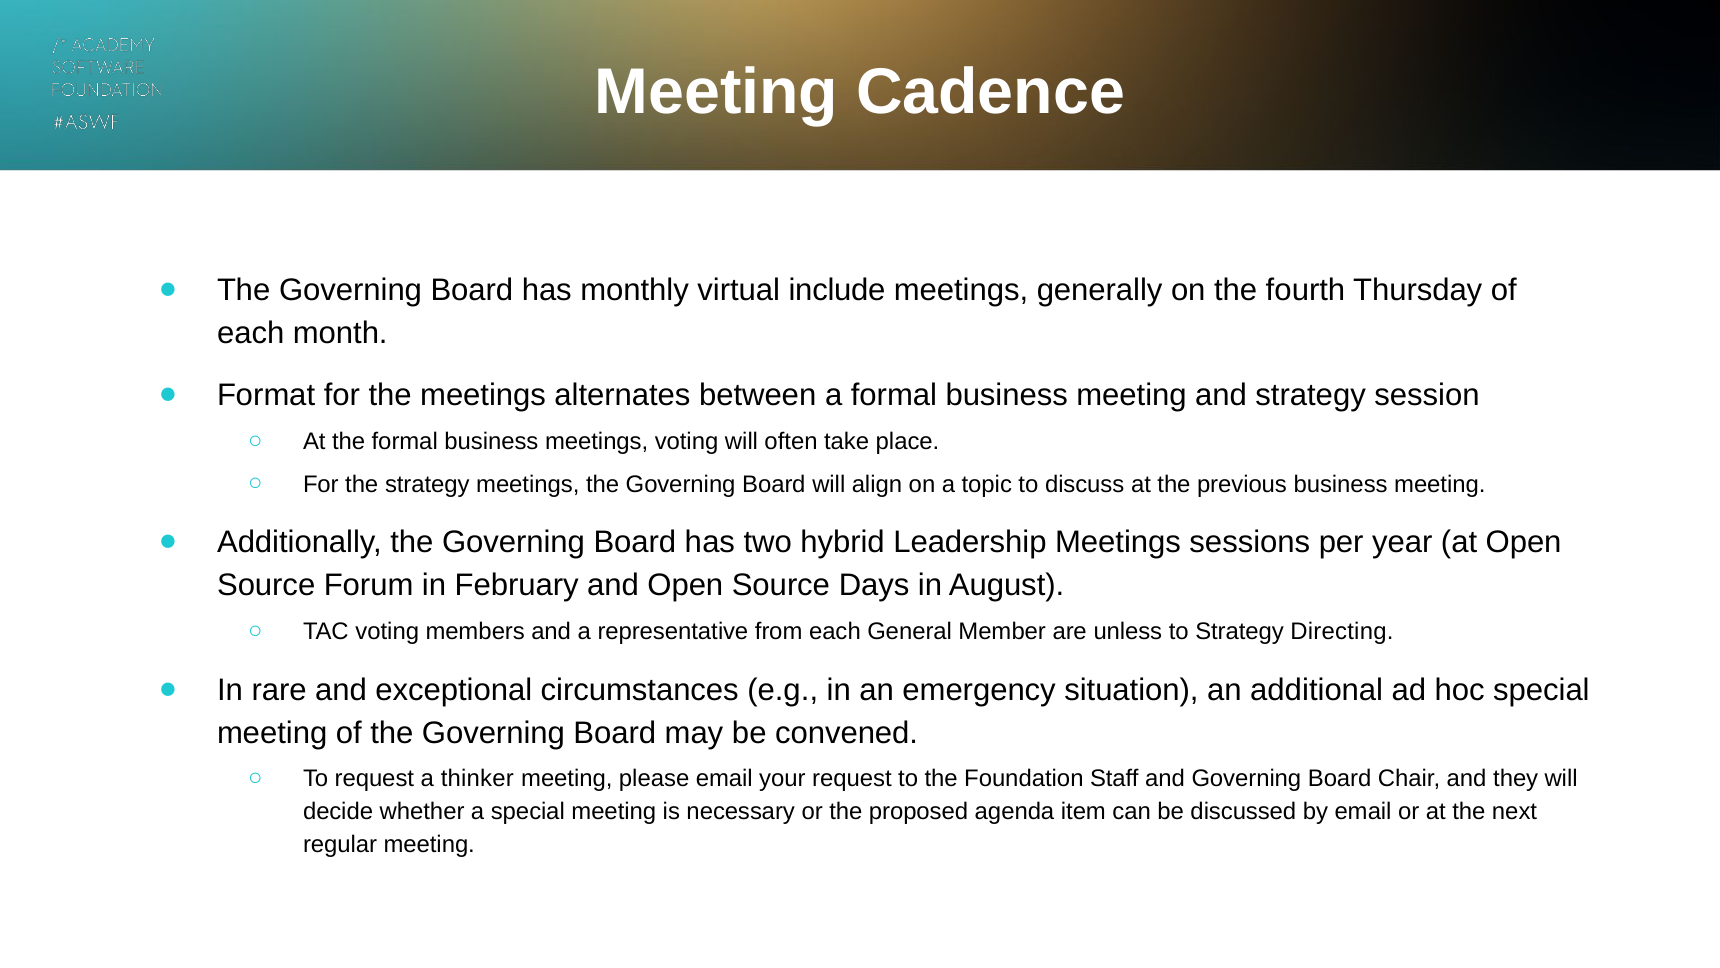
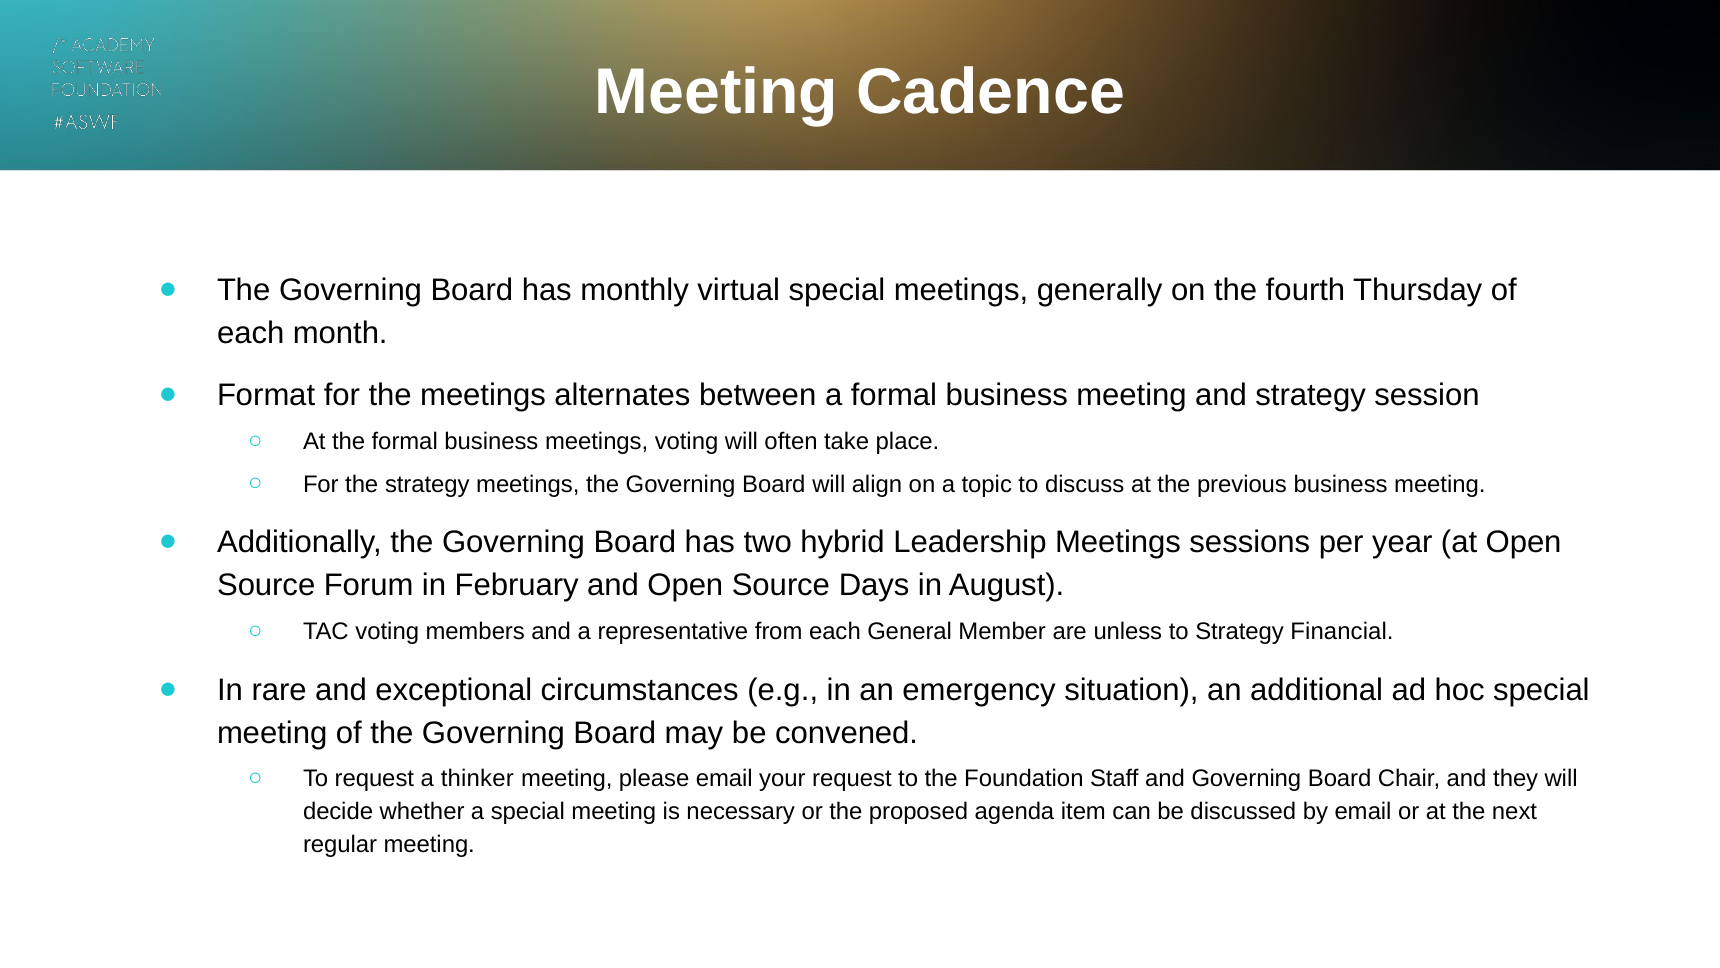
virtual include: include -> special (837, 290)
Directing: Directing -> Financial (1342, 631)
